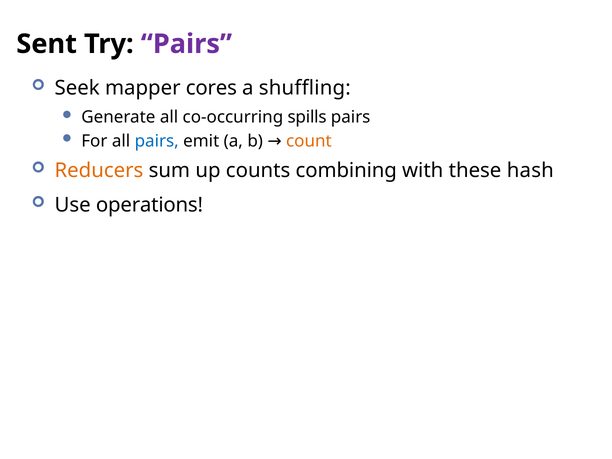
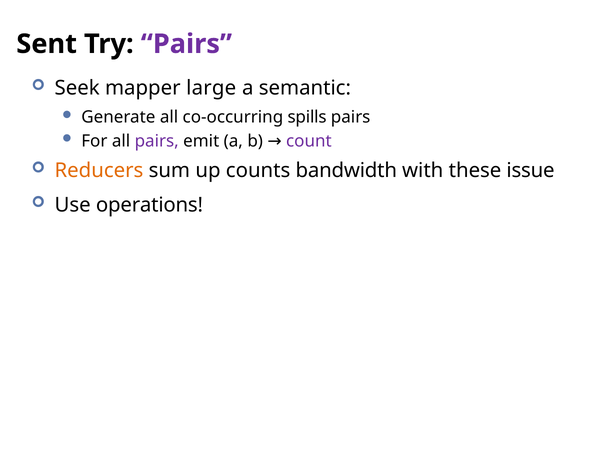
cores: cores -> large (211, 88)
shuffling: shuffling -> semantic (305, 88)
pairs colour: blue -> purple (157, 141)
count colour: orange -> purple (309, 141)
combining: combining -> bandwidth (346, 170)
hash: hash -> issue (531, 170)
